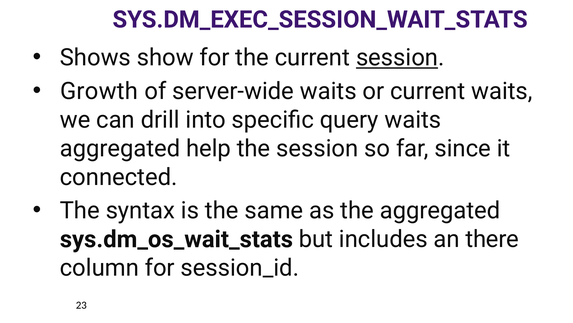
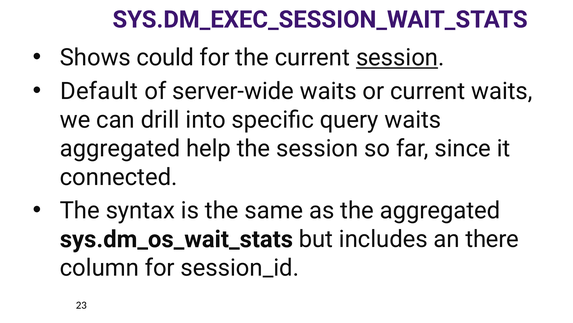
show: show -> could (165, 58)
Growth: Growth -> Default (99, 91)
